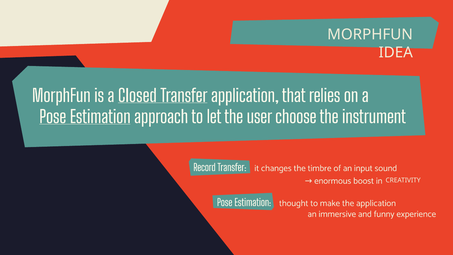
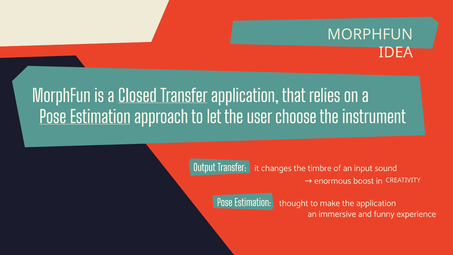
Record: Record -> Output (204, 168)
